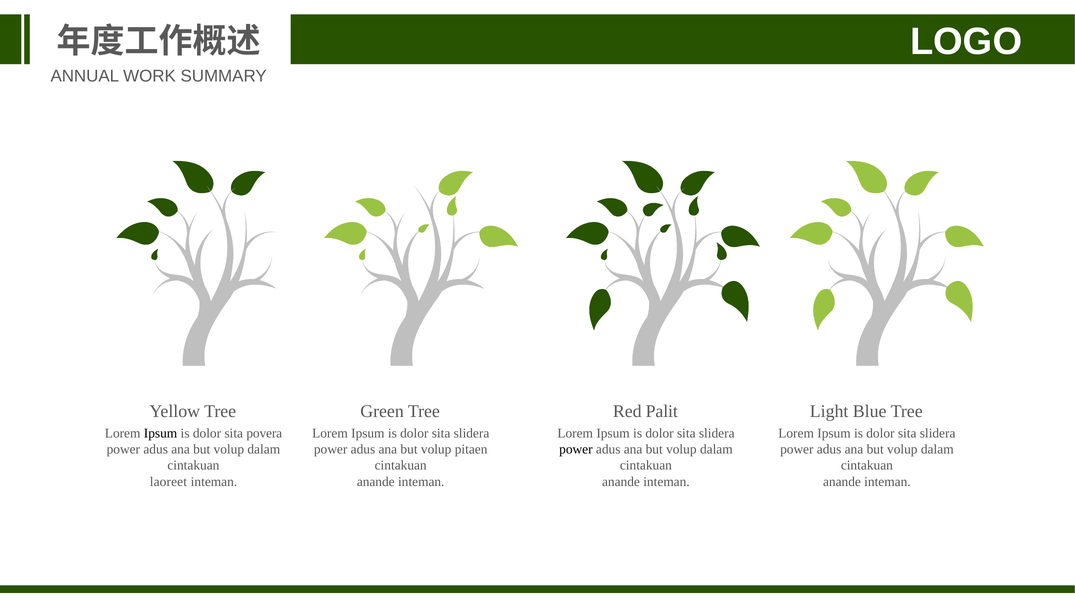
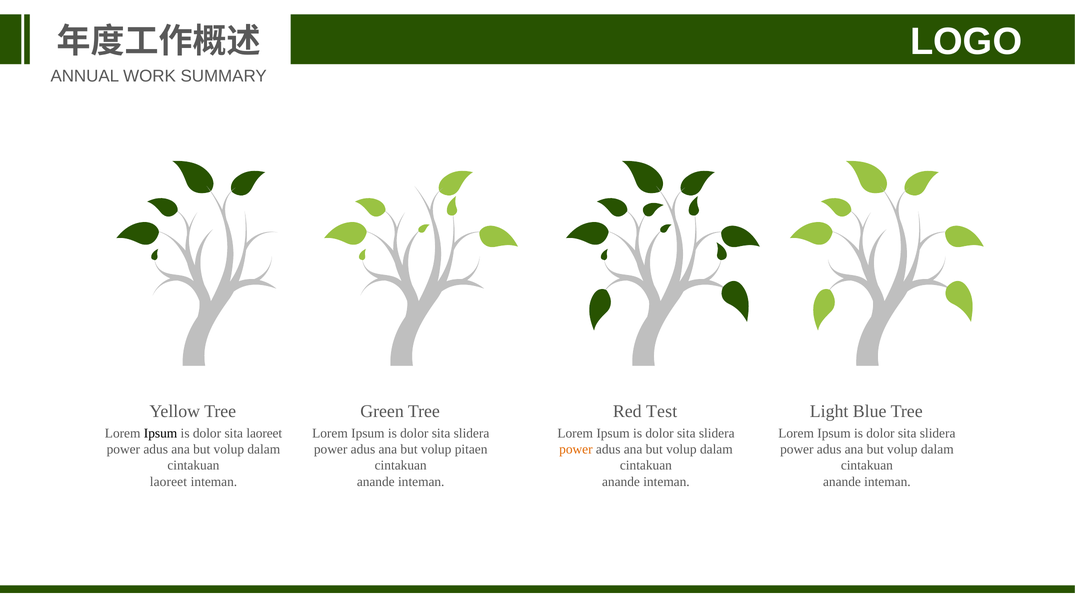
Palit: Palit -> Test (662, 411)
sita povera: povera -> laoreet (264, 433)
power colour: black -> orange (576, 449)
